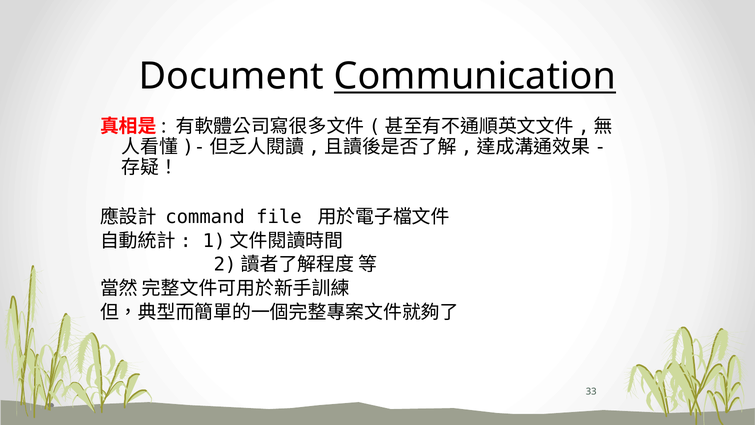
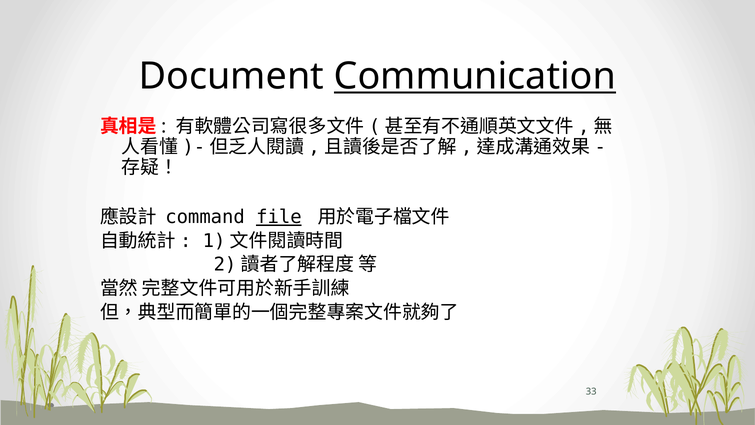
file underline: none -> present (279, 217)
